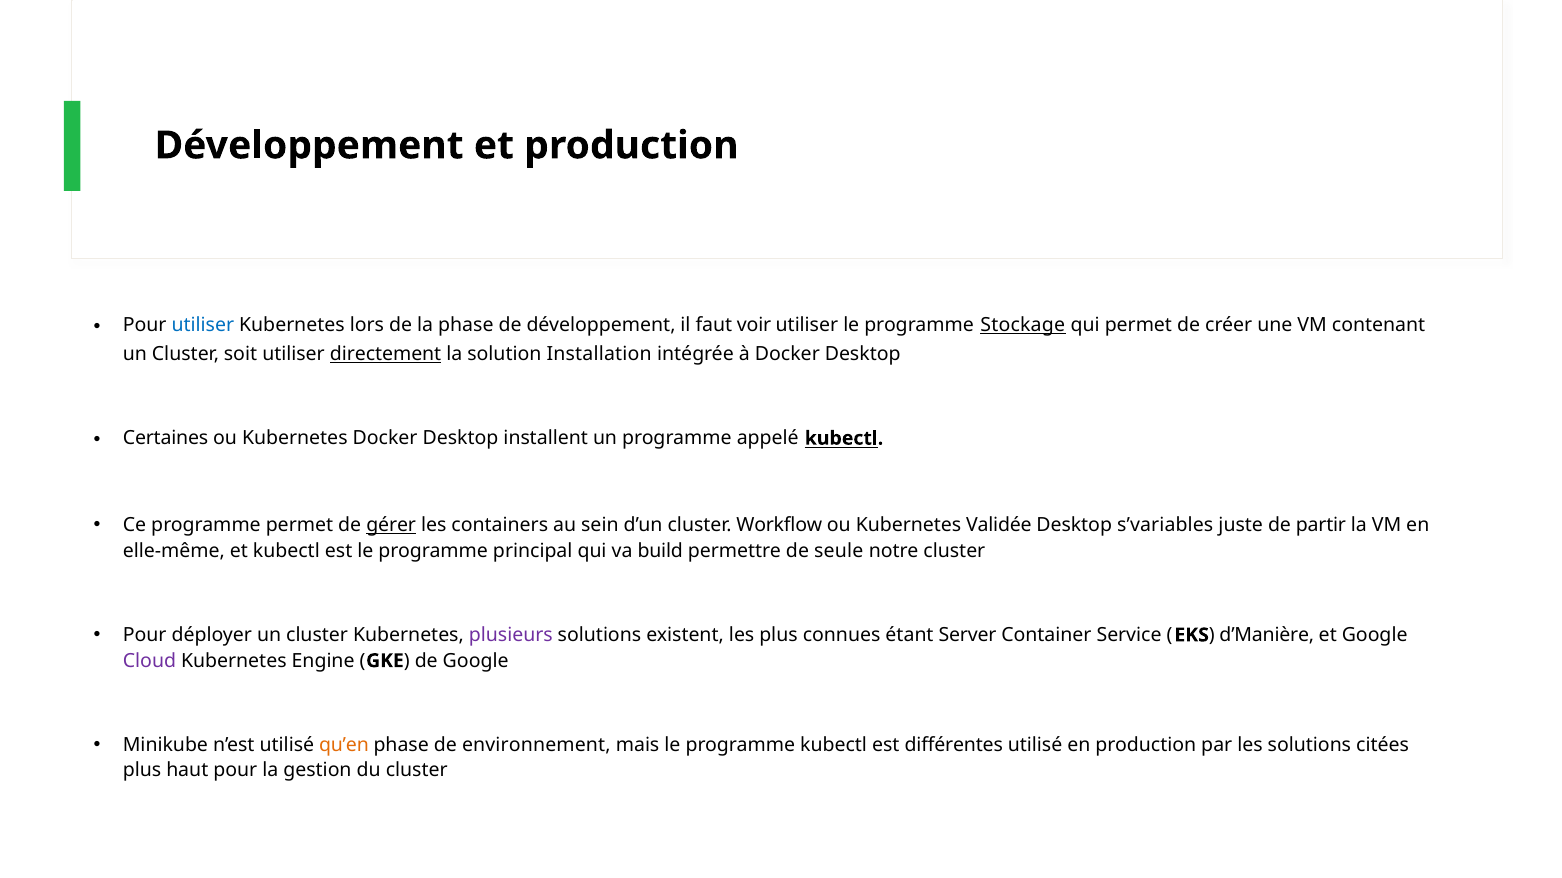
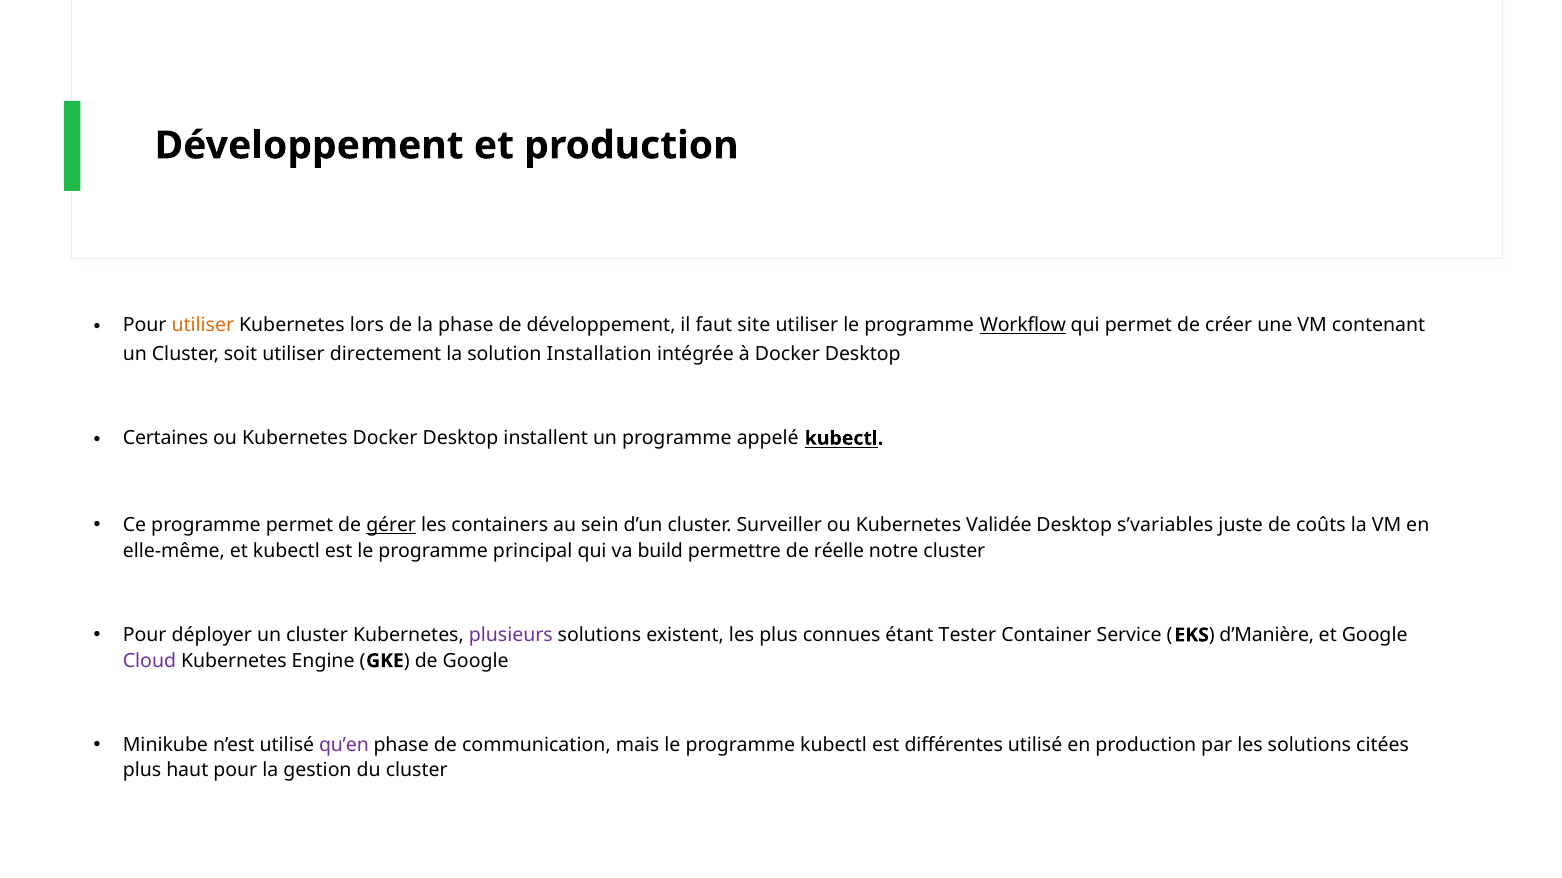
utiliser colour: blue -> orange (203, 325)
voir: voir -> site (754, 325)
Stockage: Stockage -> Workflow (1023, 325)
directement underline: present -> none (386, 354)
Workflow: Workflow -> Surveiller (779, 526)
partir: partir -> coûts (1321, 526)
seule: seule -> réelle (839, 551)
Server: Server -> Tester (967, 635)
qu’en colour: orange -> purple (344, 745)
environnement: environnement -> communication (536, 745)
